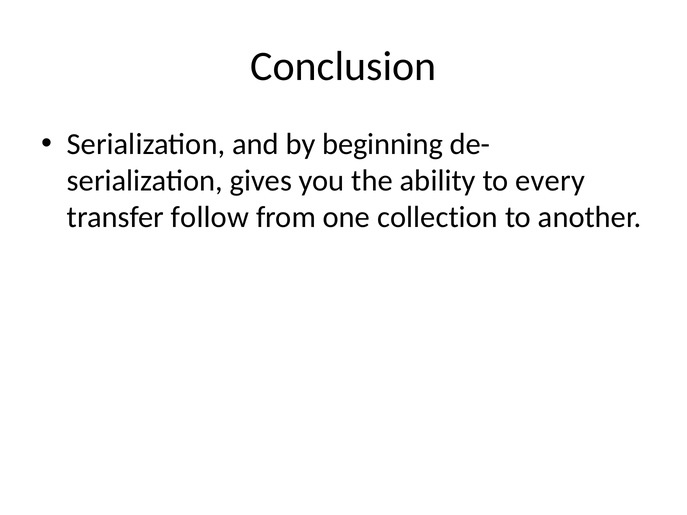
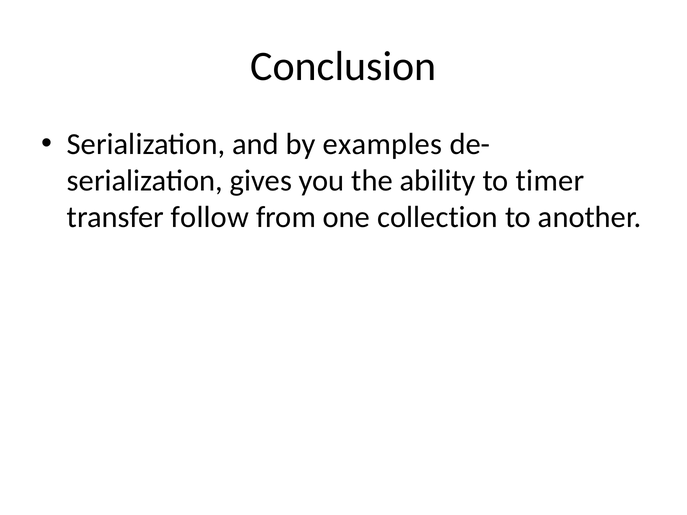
beginning: beginning -> examples (382, 144)
every: every -> timer (550, 181)
